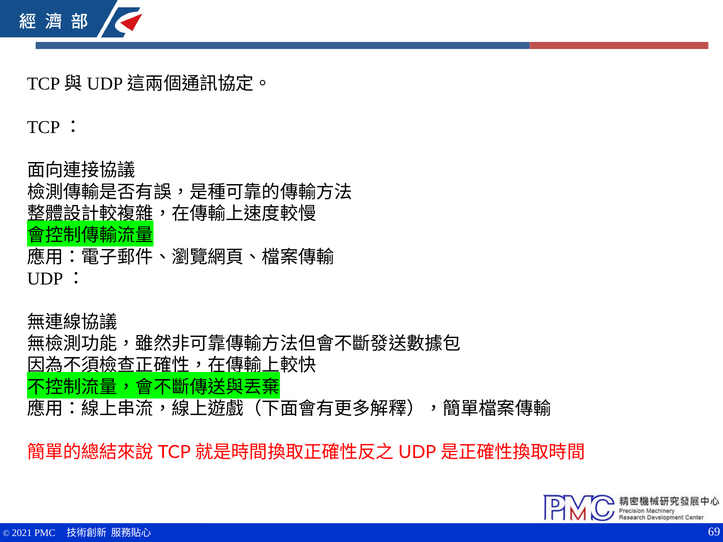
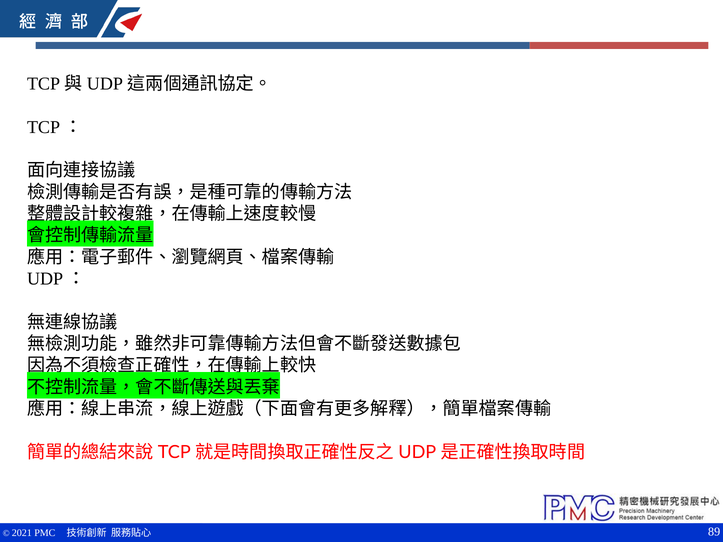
69: 69 -> 89 (714, 532)
